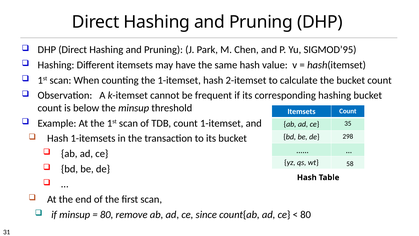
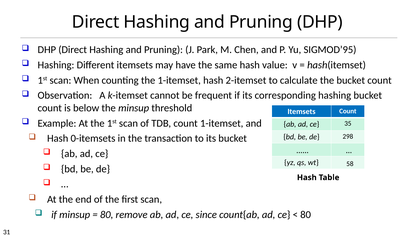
1-itemsets: 1-itemsets -> 0-itemsets (93, 138)
